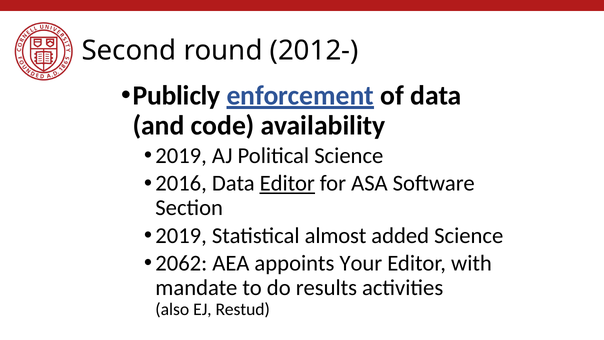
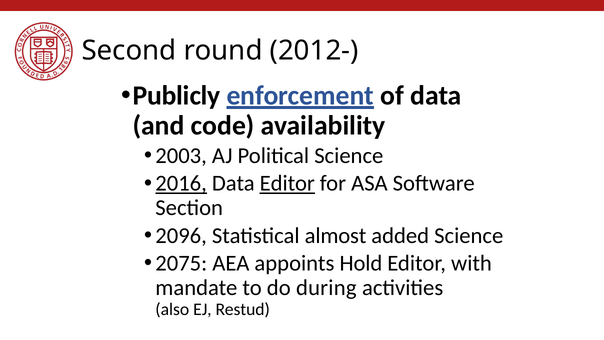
2019: 2019 -> 2003 (181, 156)
2016 underline: none -> present (181, 183)
2019: 2019 -> 2096 (181, 235)
2062: 2062 -> 2075 (181, 263)
Your: Your -> Hold (361, 263)
results: results -> during (326, 287)
